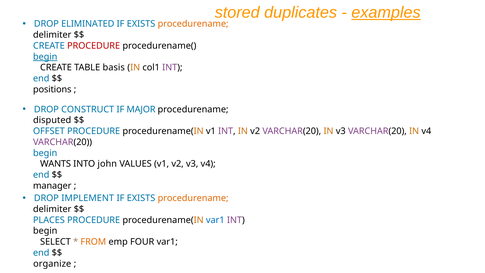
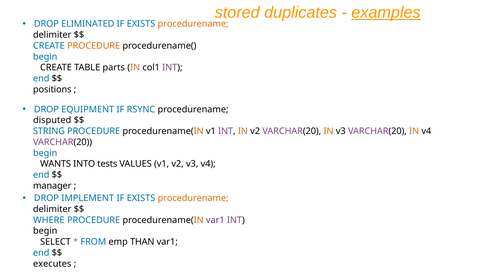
PROCEDURE colour: red -> orange (94, 46)
begin underline: present -> none (45, 57)
basis: basis -> parts (114, 68)
CONSTRUCT: CONSTRUCT -> EQUIPMENT (88, 109)
MAJOR: MAJOR -> RSYNC (141, 109)
OFFSET: OFFSET -> STRING (49, 131)
john: john -> tests (107, 164)
PLACES: PLACES -> WHERE (49, 220)
var1 colour: blue -> purple (215, 220)
FROM colour: orange -> blue (93, 242)
FOUR: FOUR -> THAN (142, 242)
organize: organize -> executes (52, 264)
